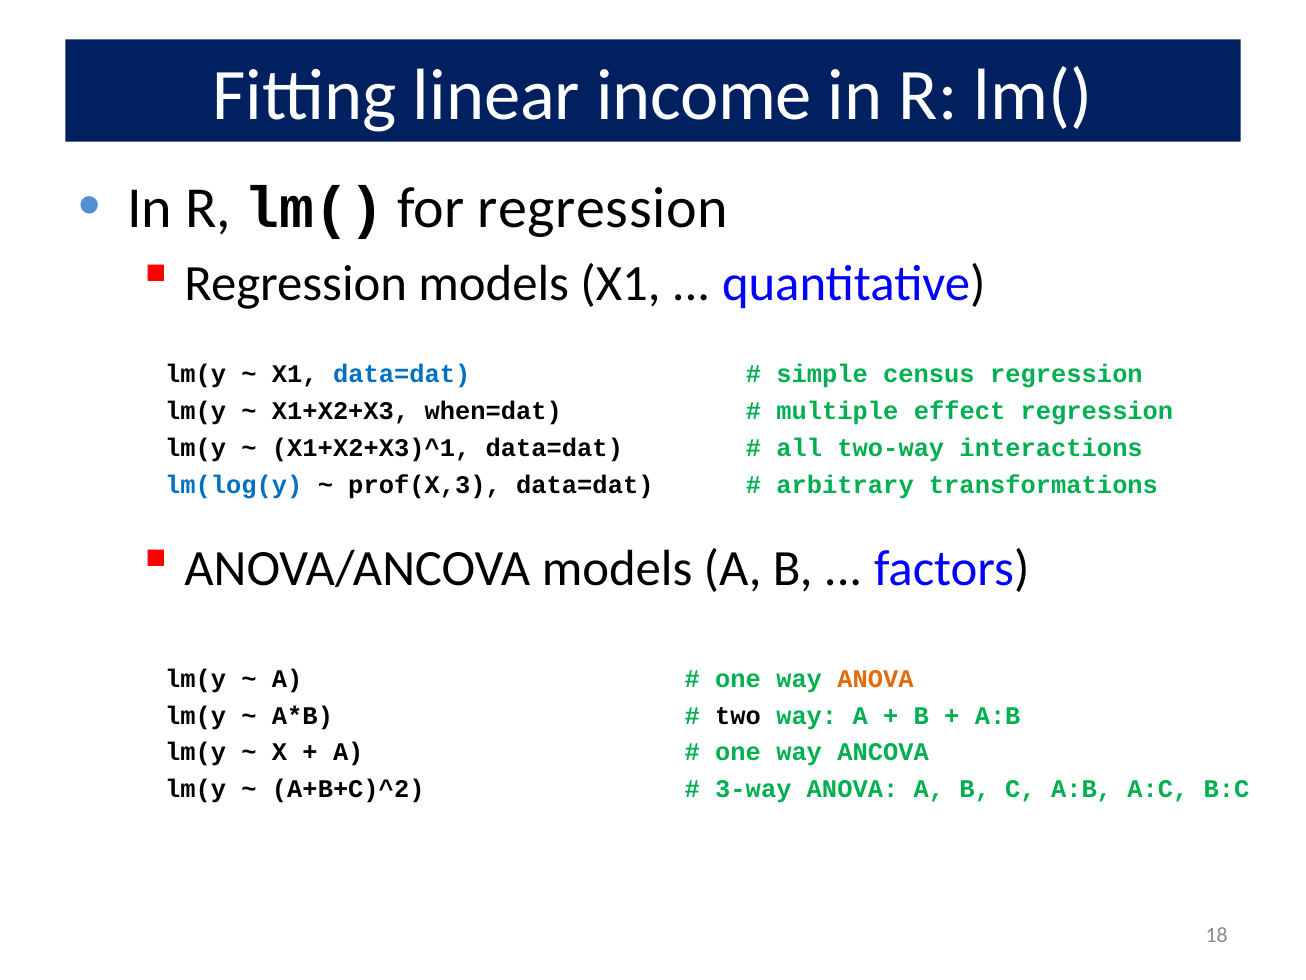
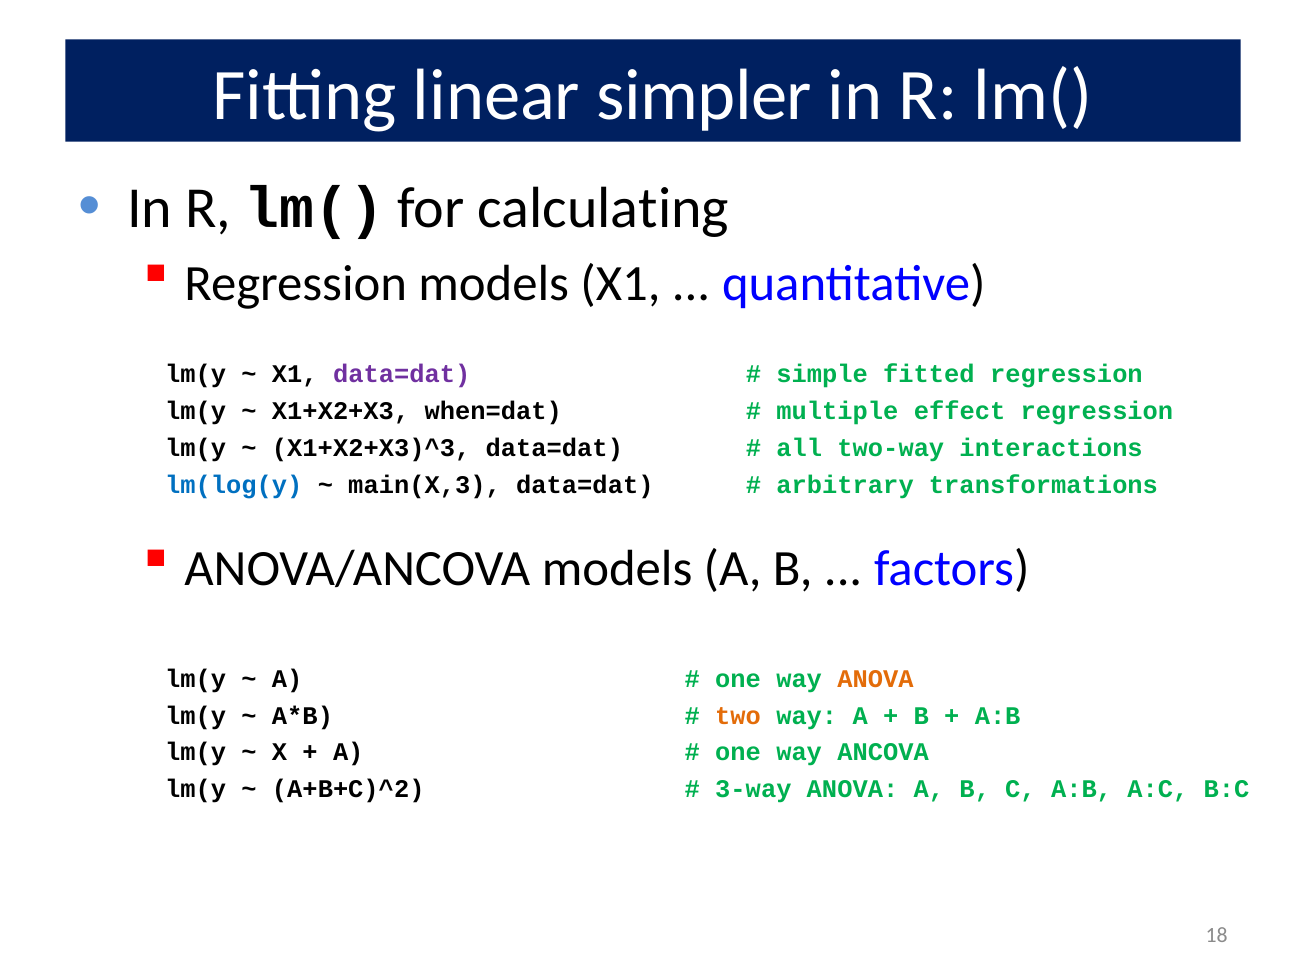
income: income -> simpler (704, 95)
for regression: regression -> calculating (603, 209)
data=dat colour: blue -> purple (402, 374)
census: census -> fitted (929, 374)
X1+X2+X3)^1: X1+X2+X3)^1 -> X1+X2+X3)^3 (371, 448)
prof(X,3: prof(X,3 -> main(X,3 (425, 485)
two colour: black -> orange (738, 715)
